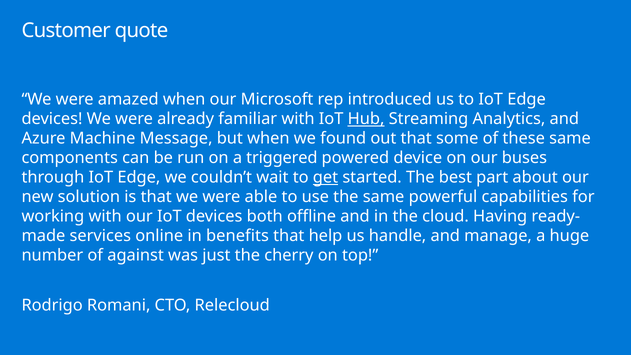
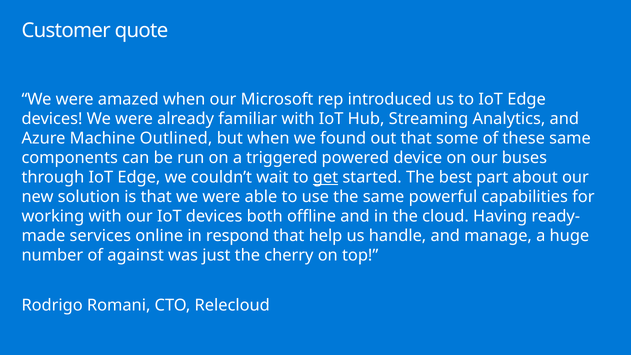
Hub underline: present -> none (366, 119)
Message: Message -> Outlined (176, 138)
benefits: benefits -> respond (238, 236)
